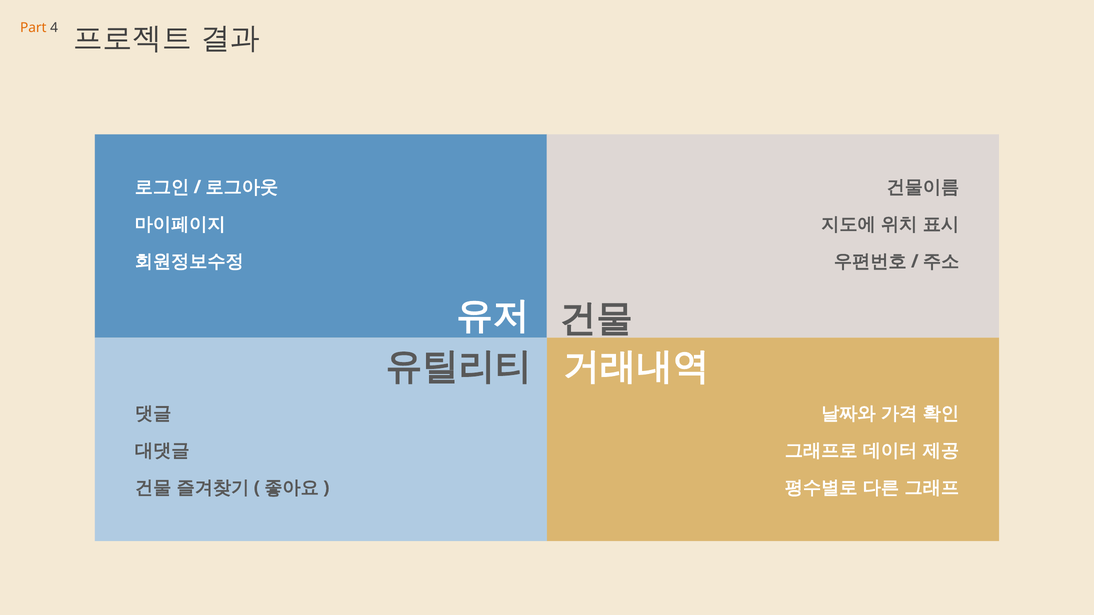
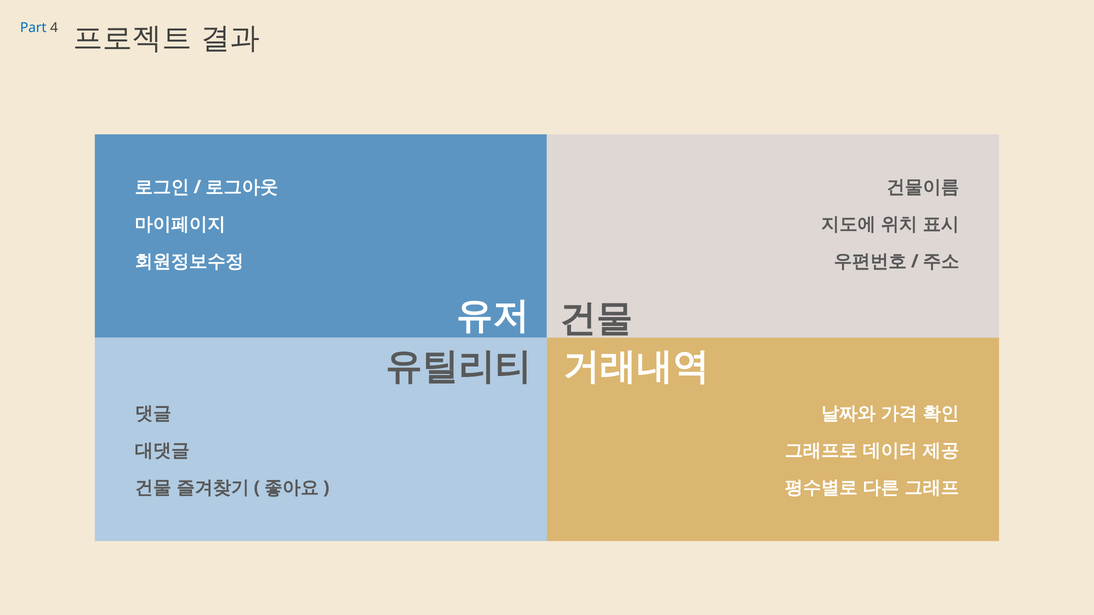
Part colour: orange -> blue (33, 28)
